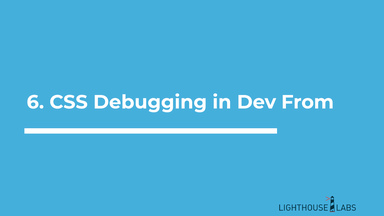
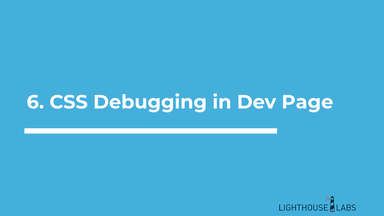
From: From -> Page (307, 102)
